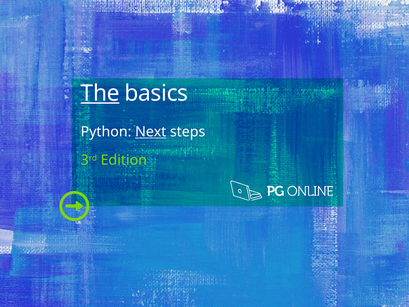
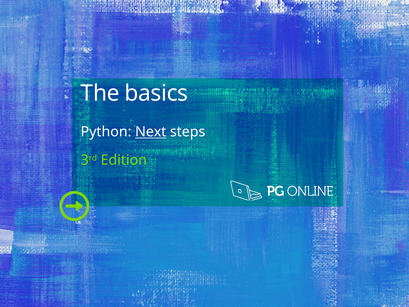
The underline: present -> none (100, 93)
